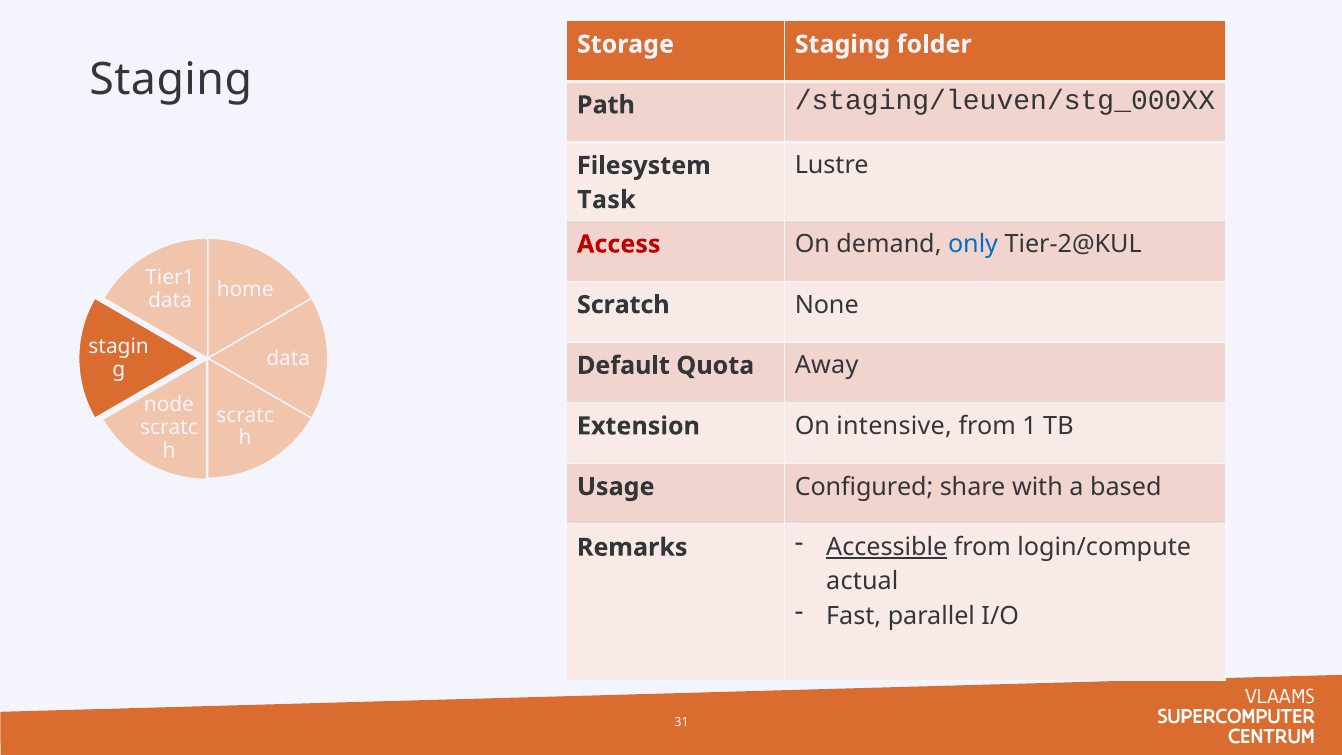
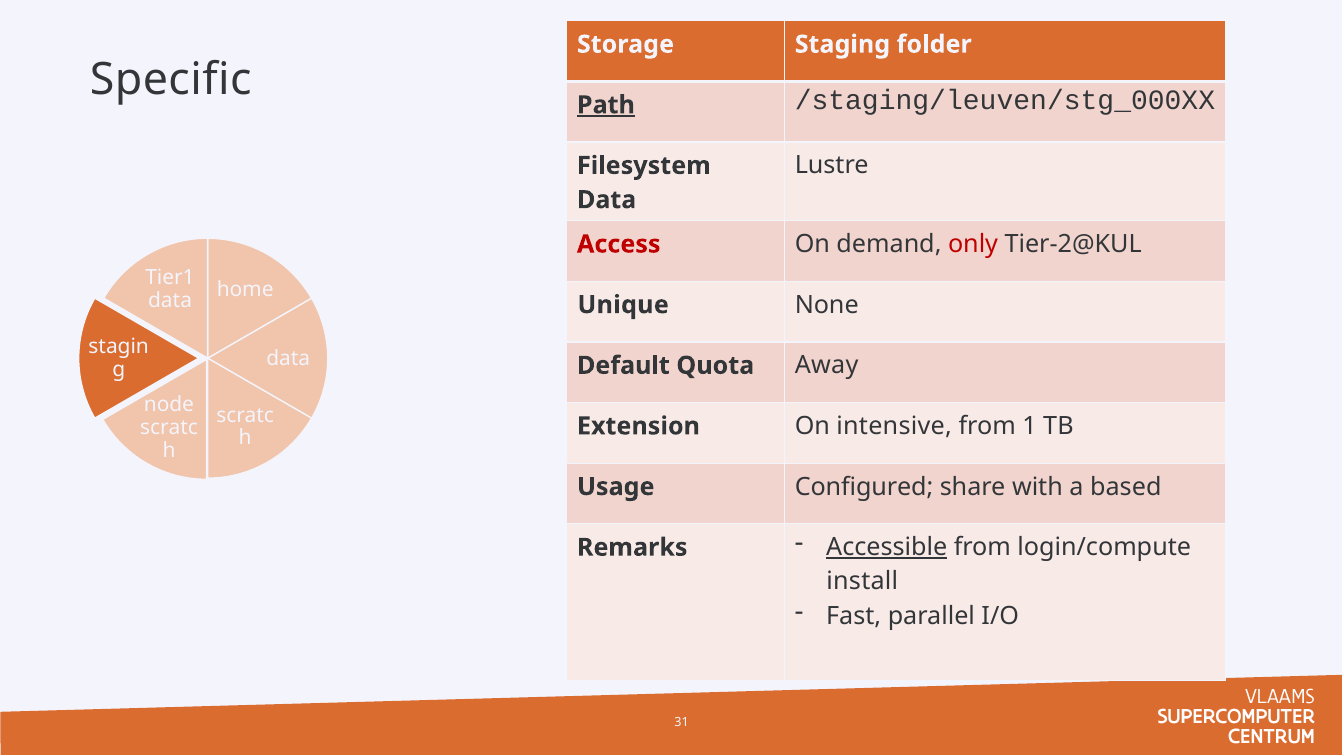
Staging: Staging -> Specific (171, 80)
Path underline: none -> present (606, 105)
Task: Task -> Data (607, 200)
only colour: blue -> red (973, 244)
Scratch: Scratch -> Unique (623, 305)
actual: actual -> install (862, 582)
